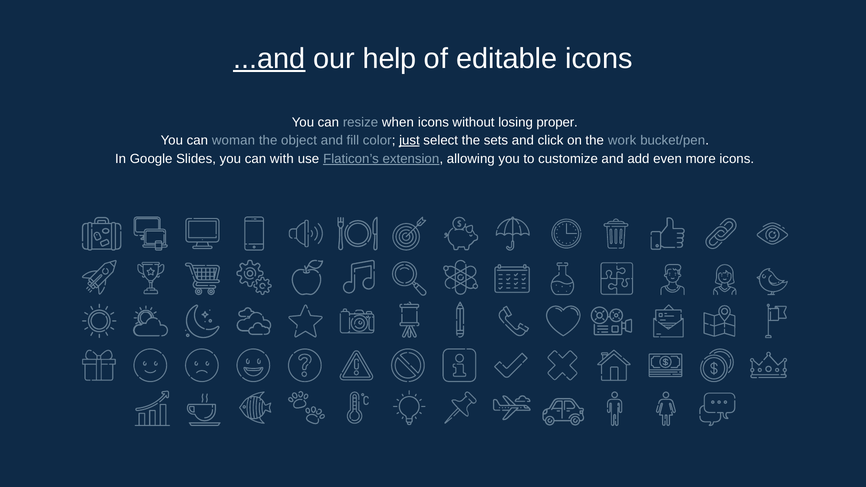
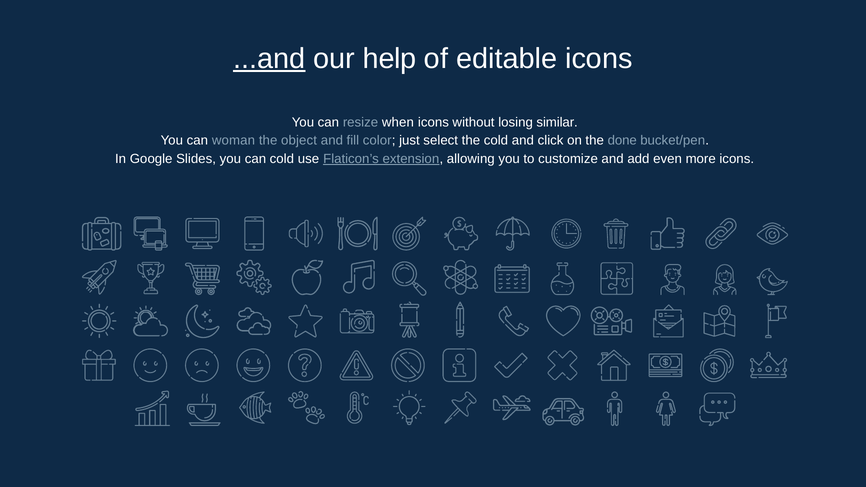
proper: proper -> similar (557, 122)
just underline: present -> none (409, 140)
the sets: sets -> cold (496, 140)
work: work -> done (622, 140)
can with: with -> cold (282, 159)
